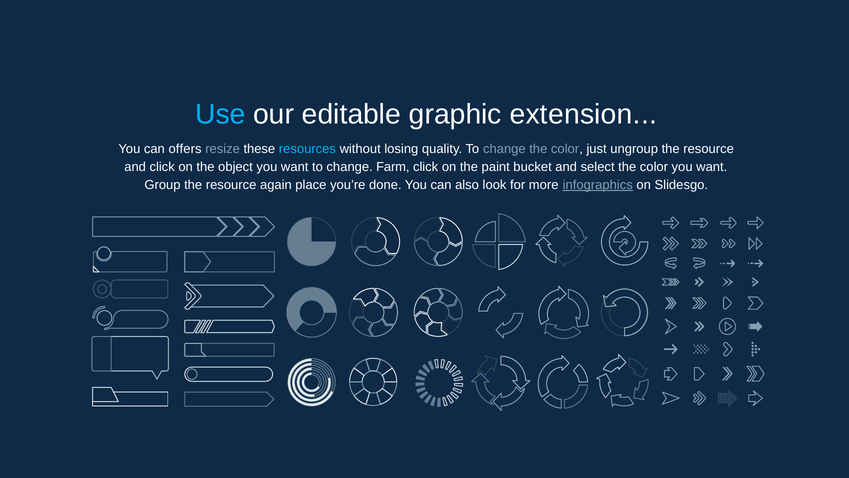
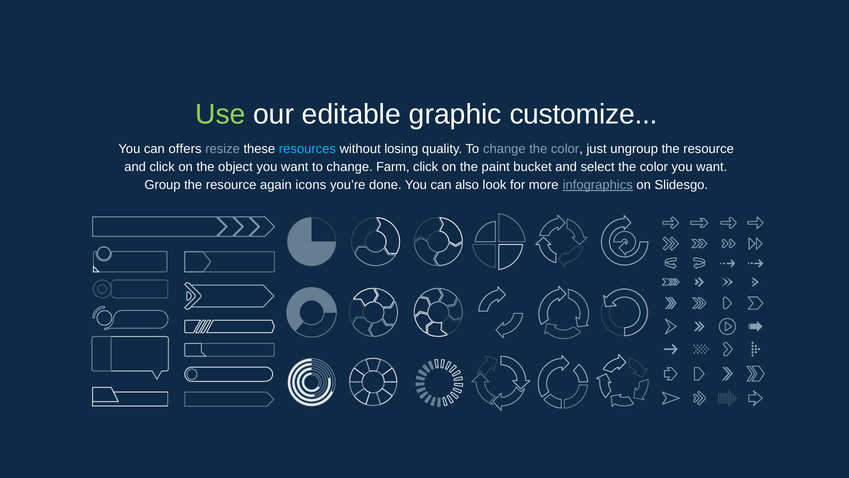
Use colour: light blue -> light green (220, 114)
extension: extension -> customize (584, 114)
place: place -> icons (311, 185)
